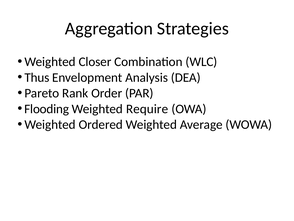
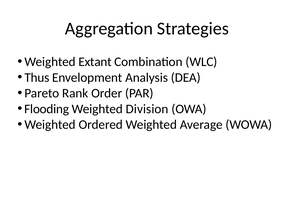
Closer: Closer -> Extant (95, 62)
Require: Require -> Division (147, 109)
